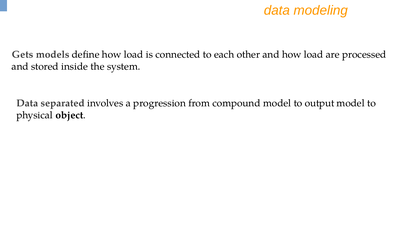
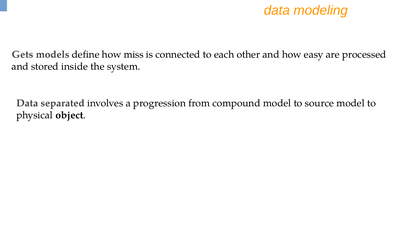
define how load: load -> miss (134, 55)
and how load: load -> easy (314, 55)
output: output -> source (319, 103)
